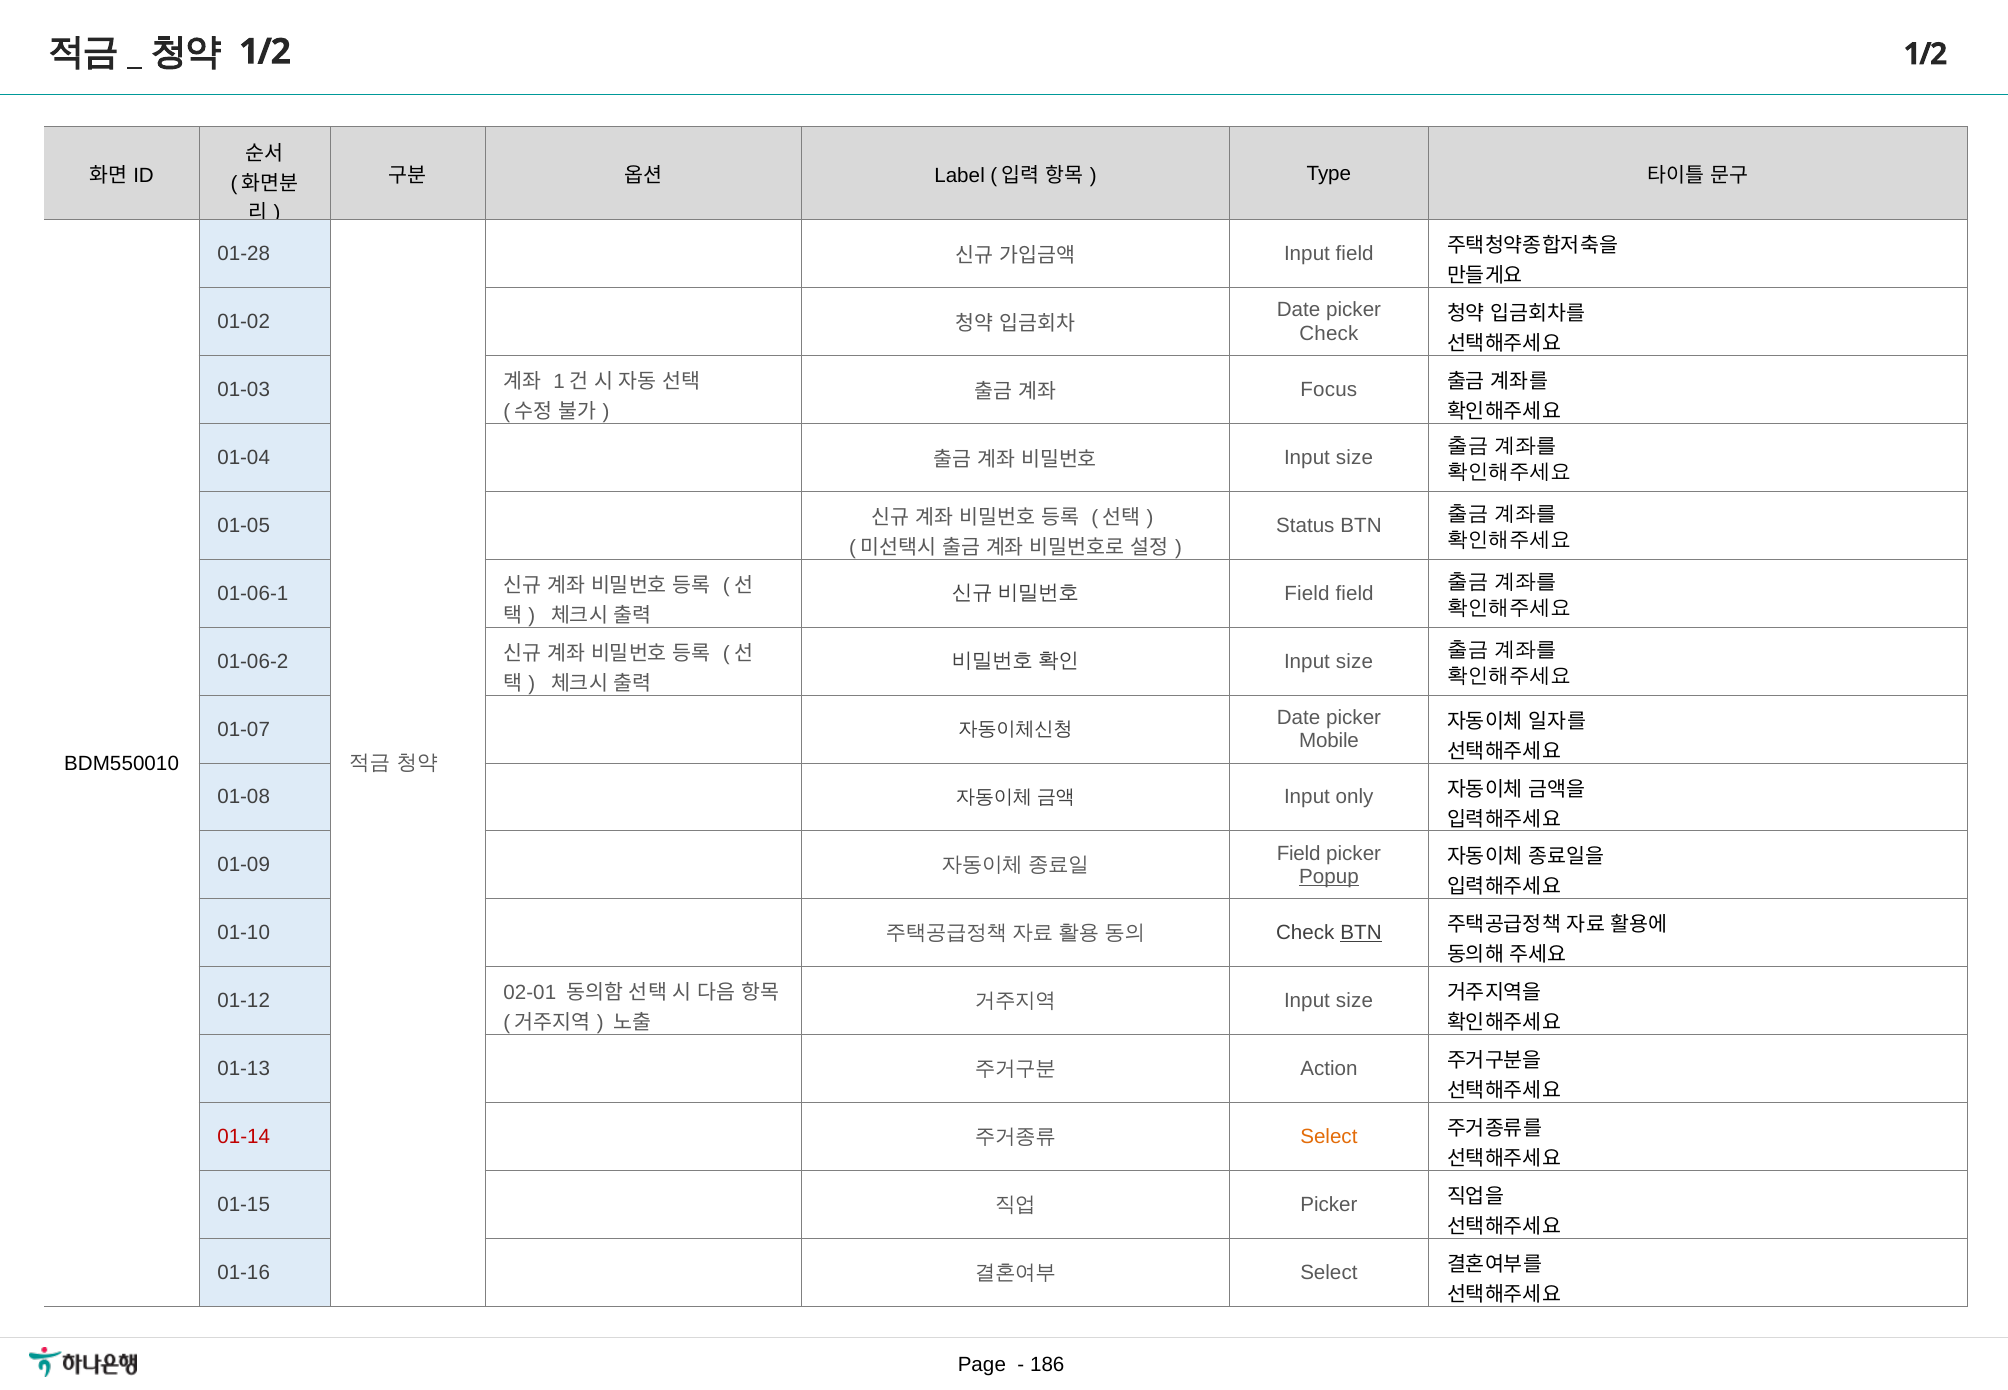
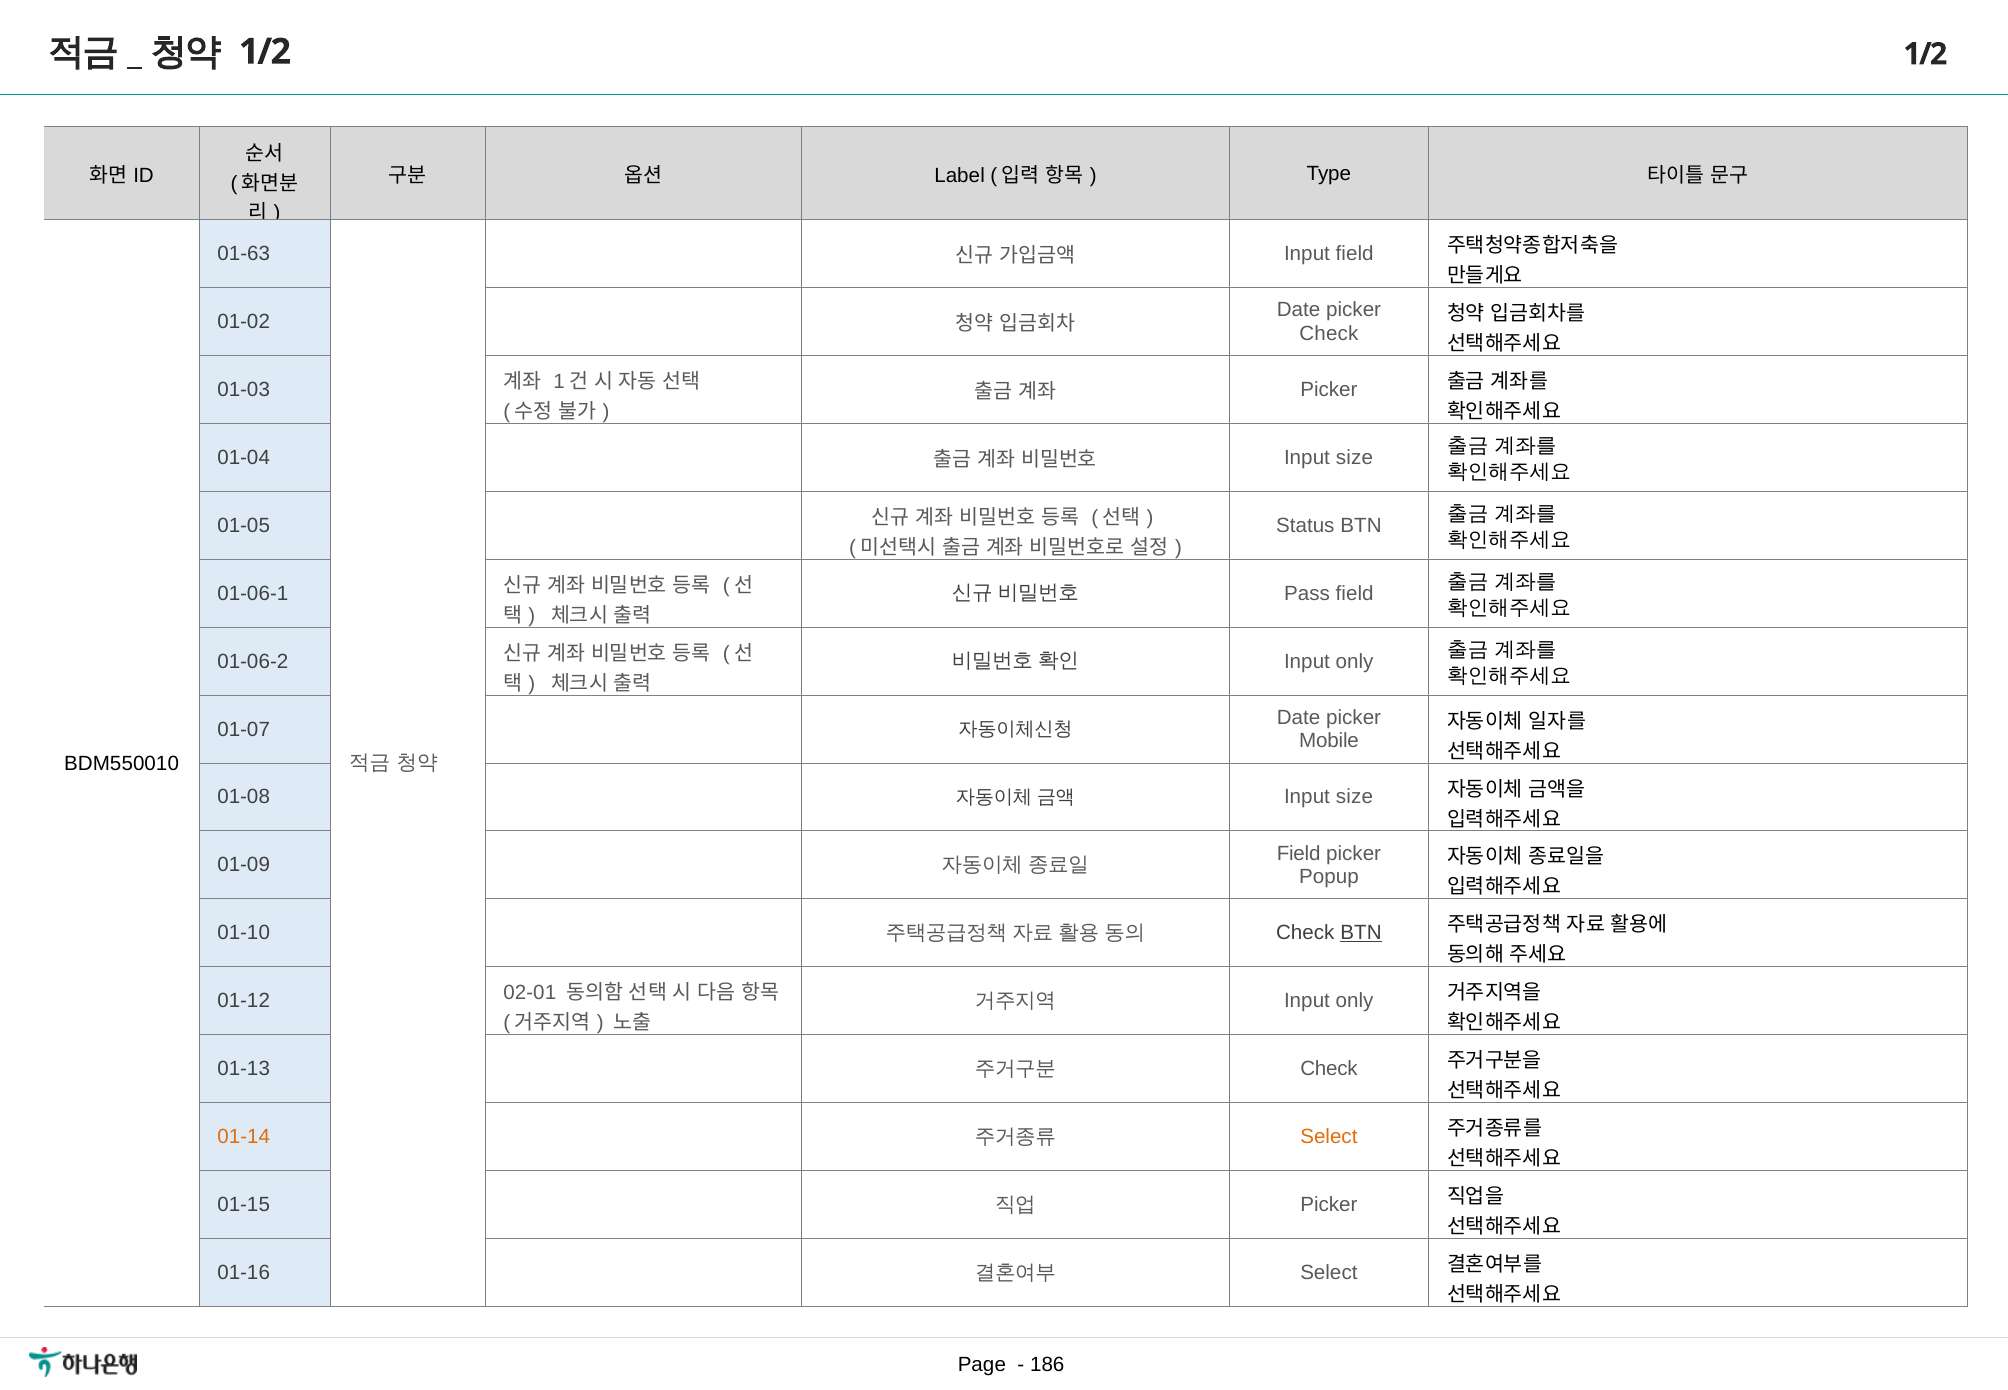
01-28: 01-28 -> 01-63 (244, 254)
Focus: Focus -> Picker (1329, 390)
Field: Field -> Pass (1307, 593)
size: size -> only (1355, 661)
only: only -> size (1355, 797)
Popup underline: present -> none (1329, 877)
size: size -> only (1355, 1001)
Action: Action -> Check (1329, 1069)
01-14 colour: red -> orange (244, 1137)
